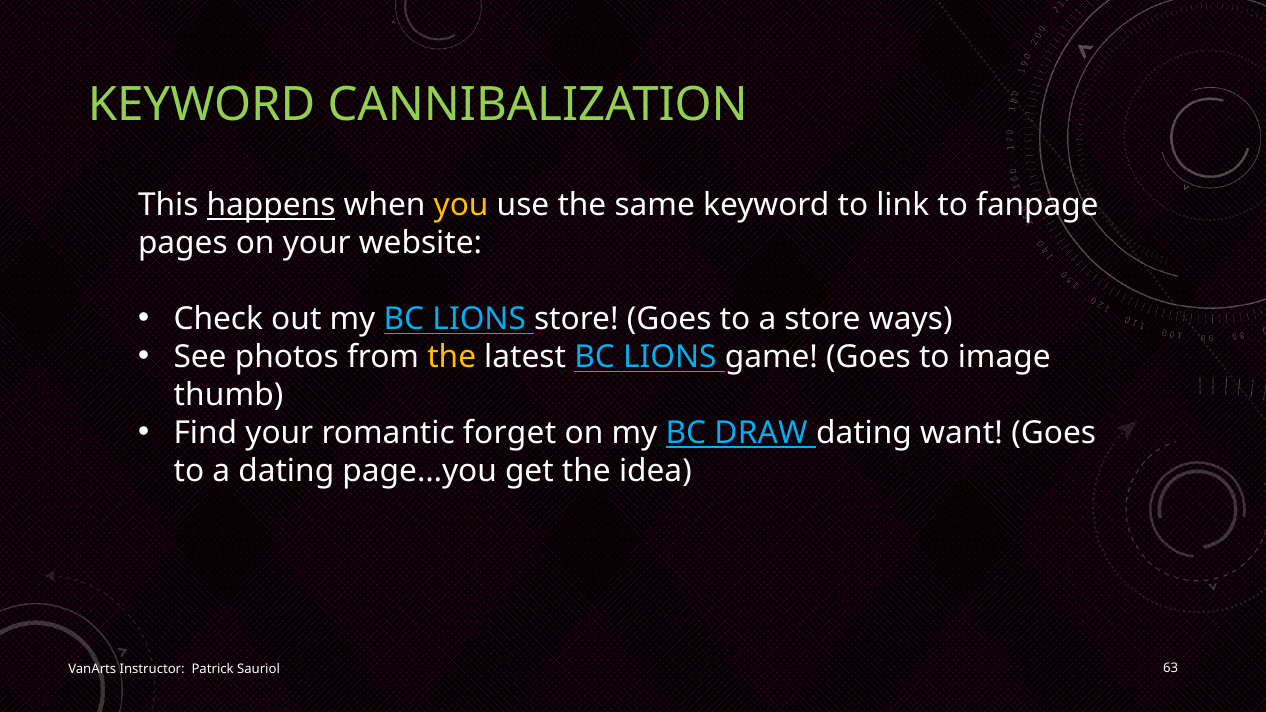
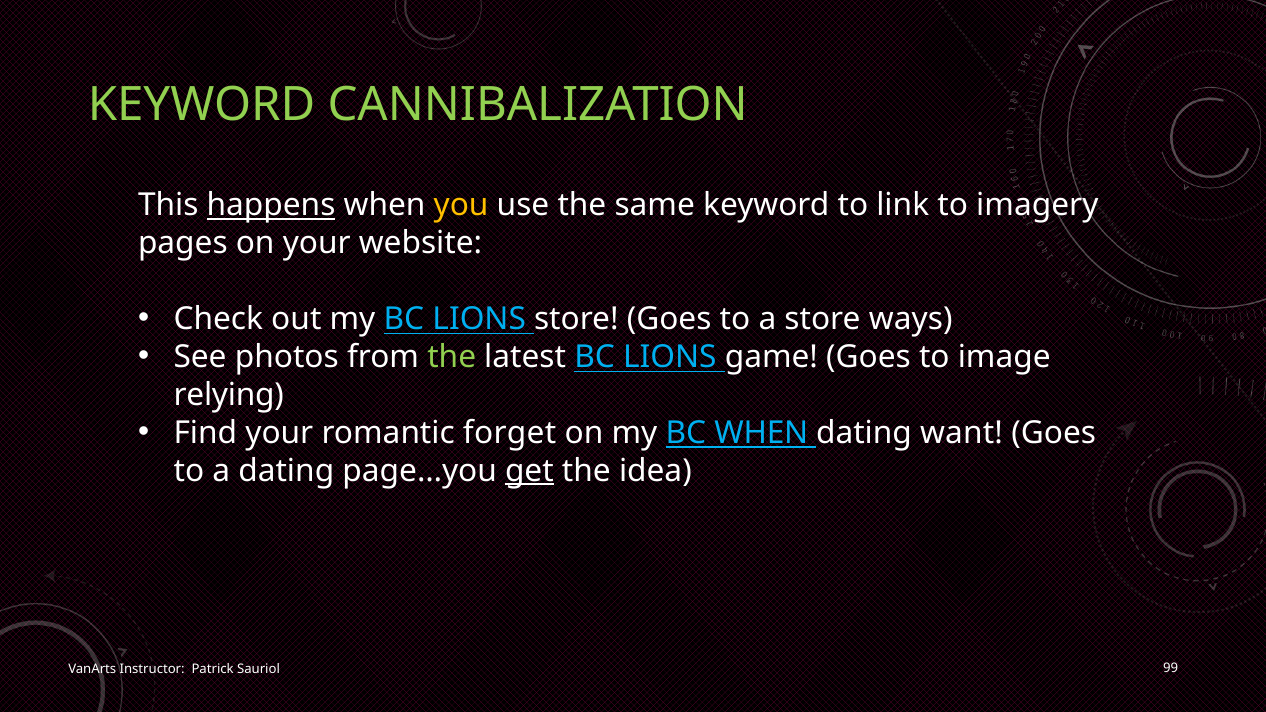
fanpage: fanpage -> imagery (1037, 205)
the colour: yellow -> light green (452, 357)
thumb: thumb -> relying (229, 395)
BC DRAW: DRAW -> WHEN (761, 433)
get underline: none -> present (529, 471)
63: 63 -> 99 (1171, 668)
